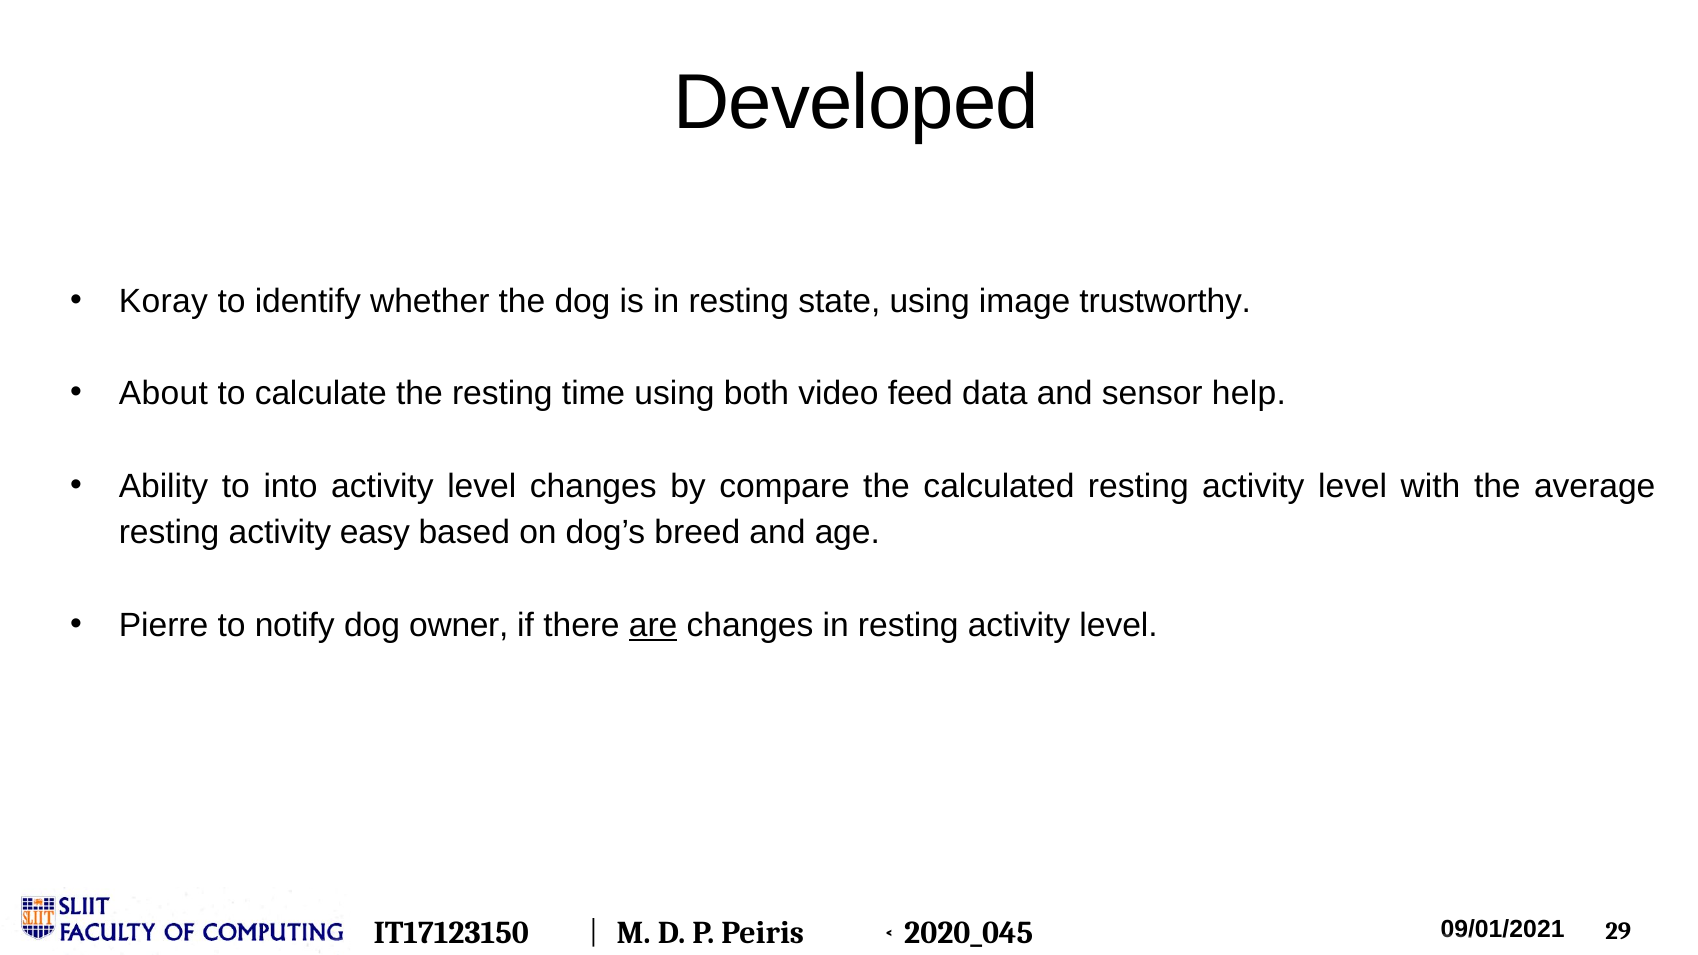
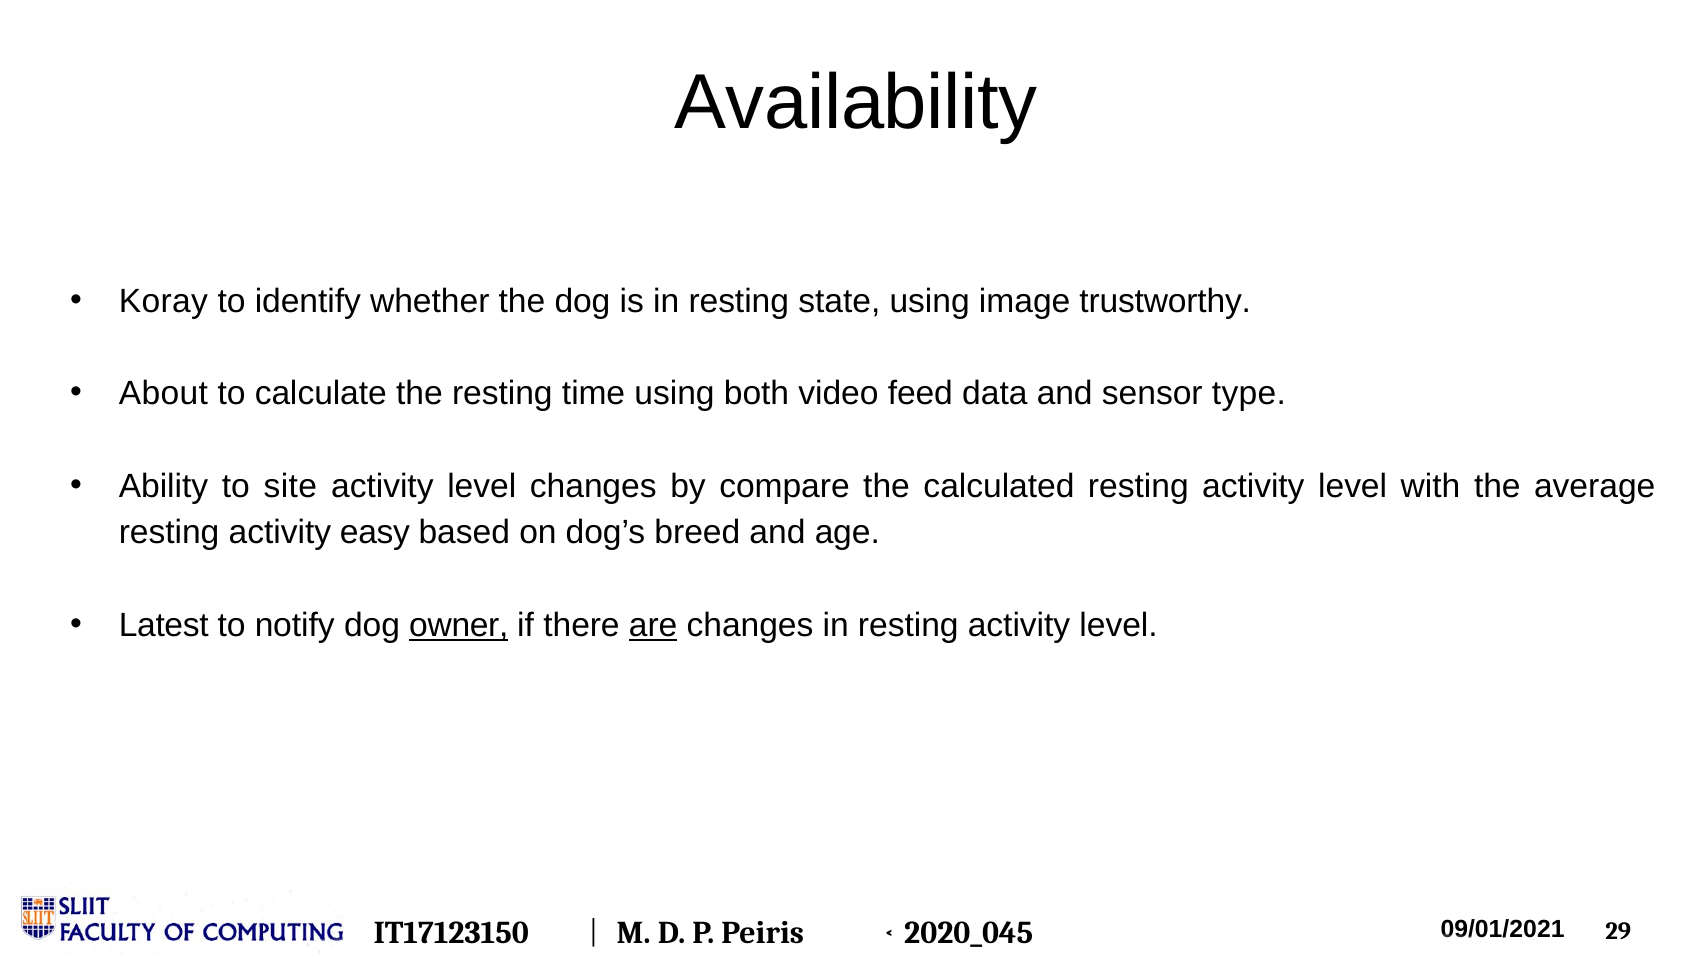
Developed: Developed -> Availability (856, 103)
help: help -> type (1249, 394)
into: into -> site (290, 486)
Pierre: Pierre -> Latest (164, 625)
owner underline: none -> present (459, 625)
